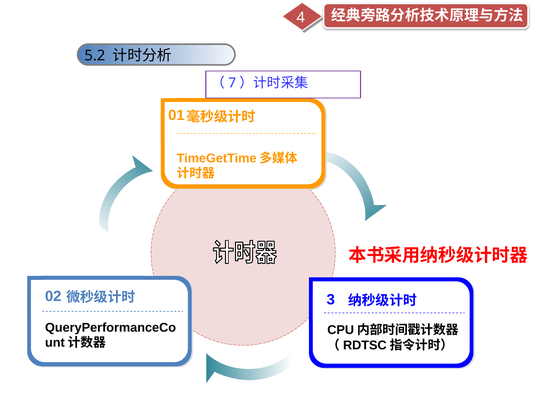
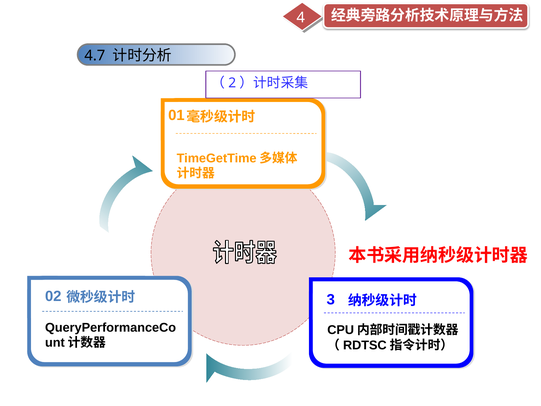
5.2: 5.2 -> 4.7 (95, 56)
7: 7 -> 2 (232, 83)
